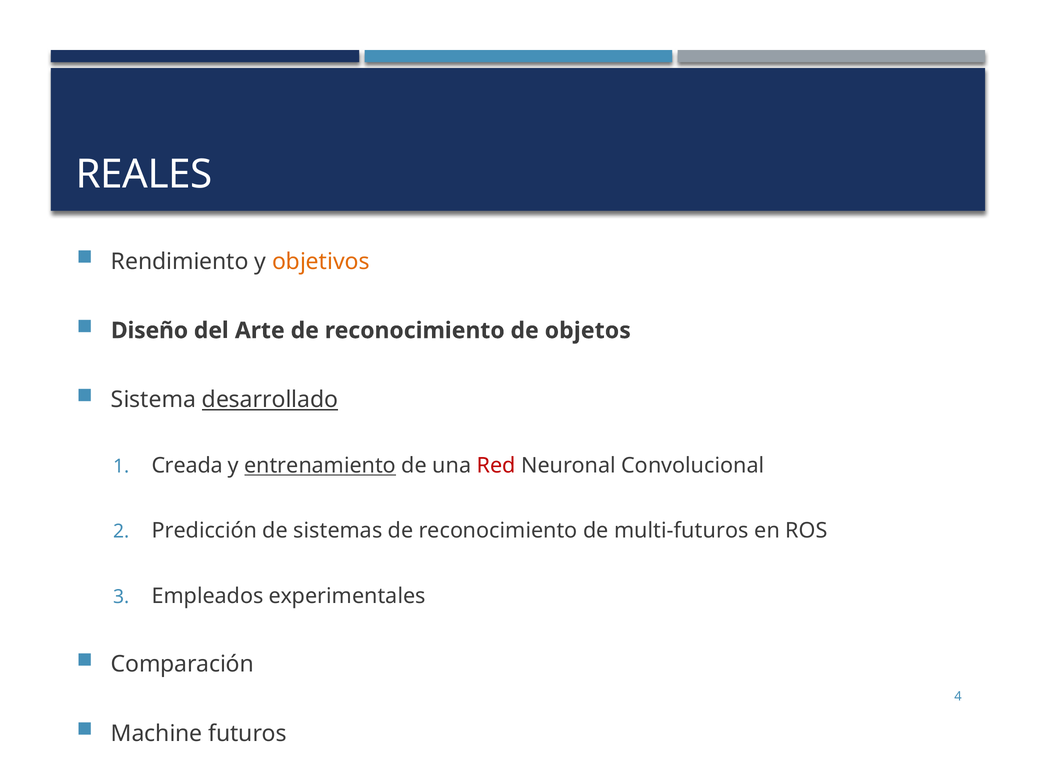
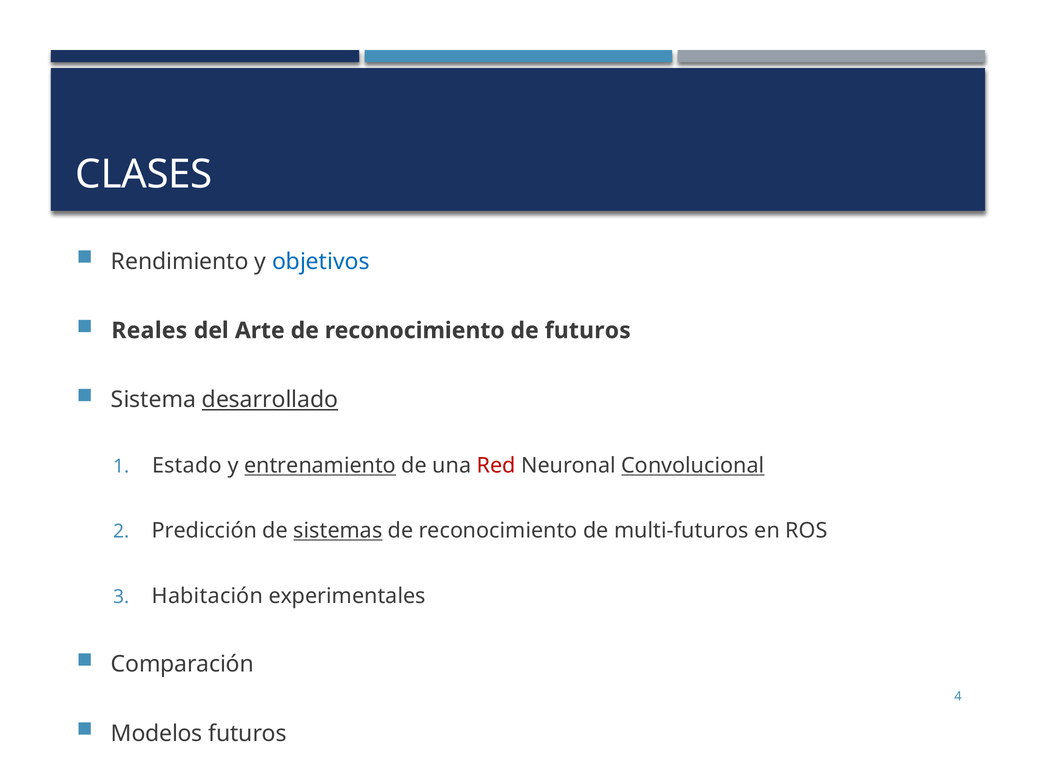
REALES: REALES -> CLASES (144, 174)
objetivos colour: orange -> blue (321, 261)
Diseño: Diseño -> Reales (149, 330)
de objetos: objetos -> futuros (588, 330)
Creada: Creada -> Estado (187, 465)
Convolucional underline: none -> present (693, 465)
sistemas underline: none -> present (338, 531)
Empleados: Empleados -> Habitación (207, 596)
Machine: Machine -> Modelos (157, 733)
